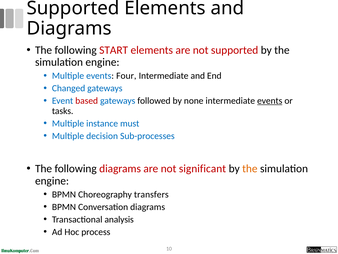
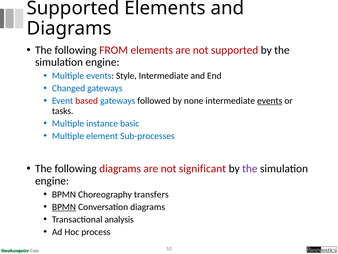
START: START -> FROM (114, 50)
Four: Four -> Style (126, 76)
must: must -> basic (130, 123)
decision: decision -> element (102, 136)
the colour: orange -> purple (250, 168)
BPMN underline: none -> present (64, 207)
